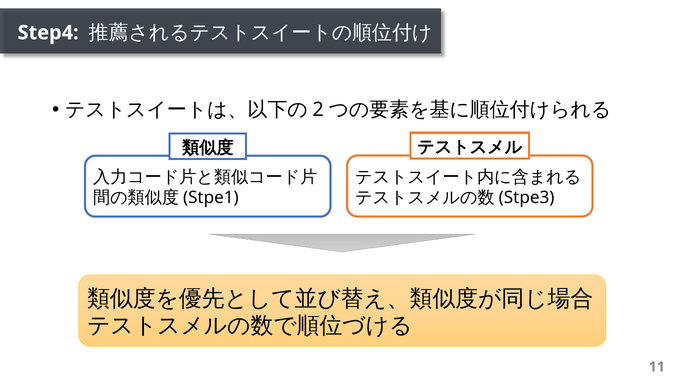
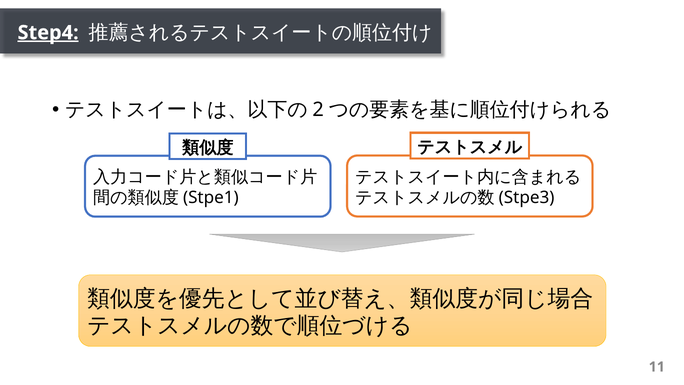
Step4 underline: none -> present (48, 33)
